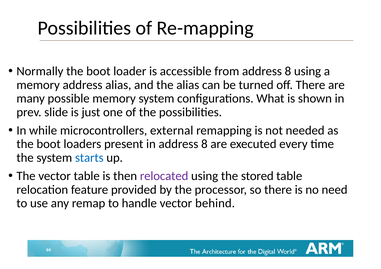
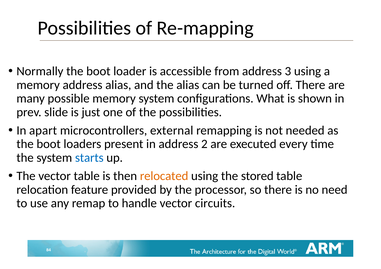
from address 8: 8 -> 3 (288, 71)
while: while -> apart (43, 130)
in address 8: 8 -> 2 (204, 144)
relocated colour: purple -> orange (164, 176)
behind: behind -> circuits (215, 203)
